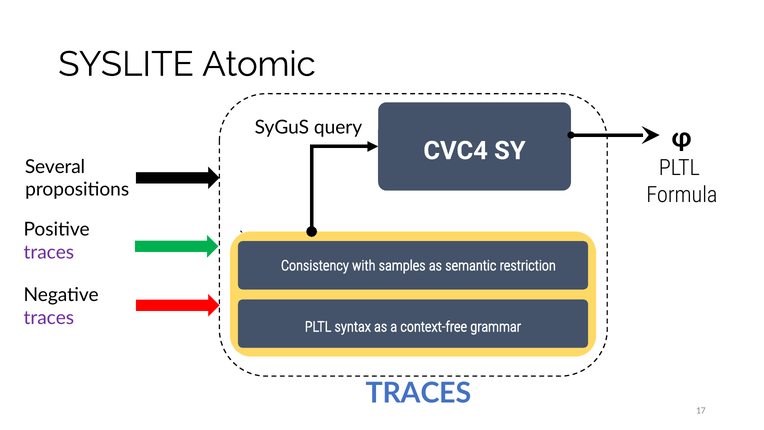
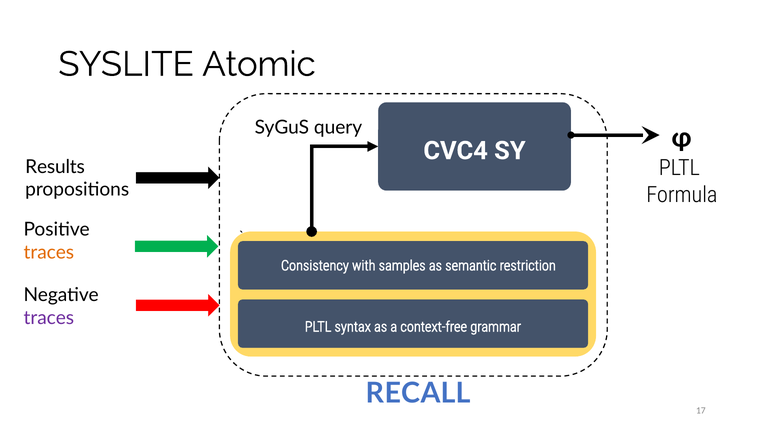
Several: Several -> Results (55, 167)
traces colour: purple -> orange (49, 252)
TRACES: TRACES -> RECALL (418, 393)
